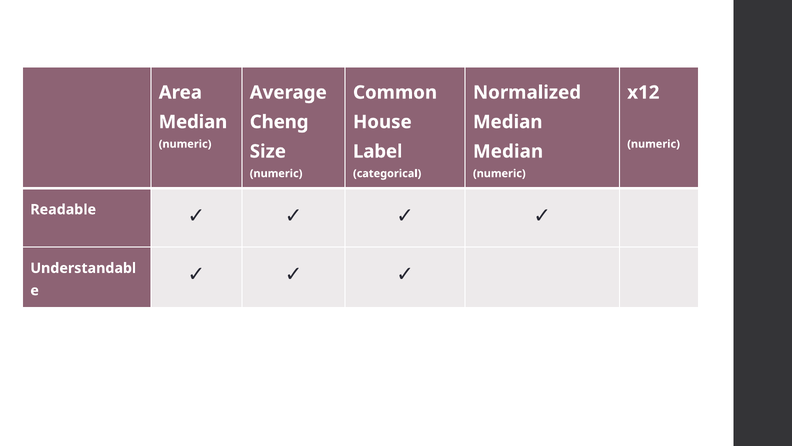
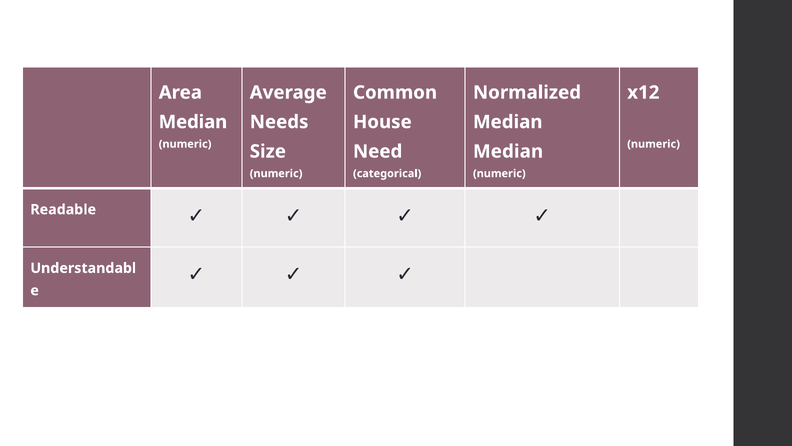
Cheng: Cheng -> Needs (279, 122)
Label: Label -> Need (378, 151)
